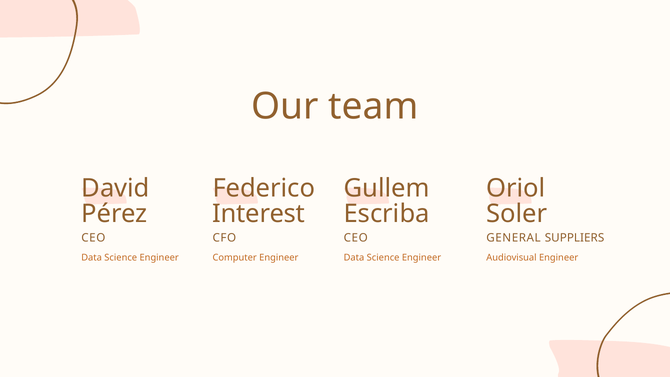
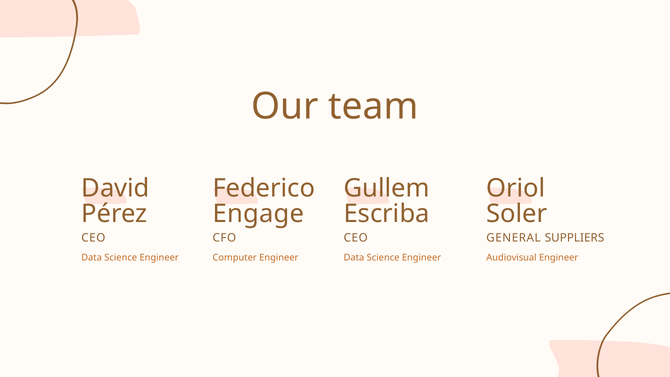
Interest: Interest -> Engage (259, 214)
